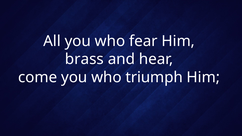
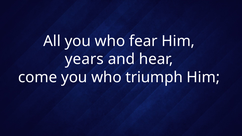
brass: brass -> years (84, 59)
